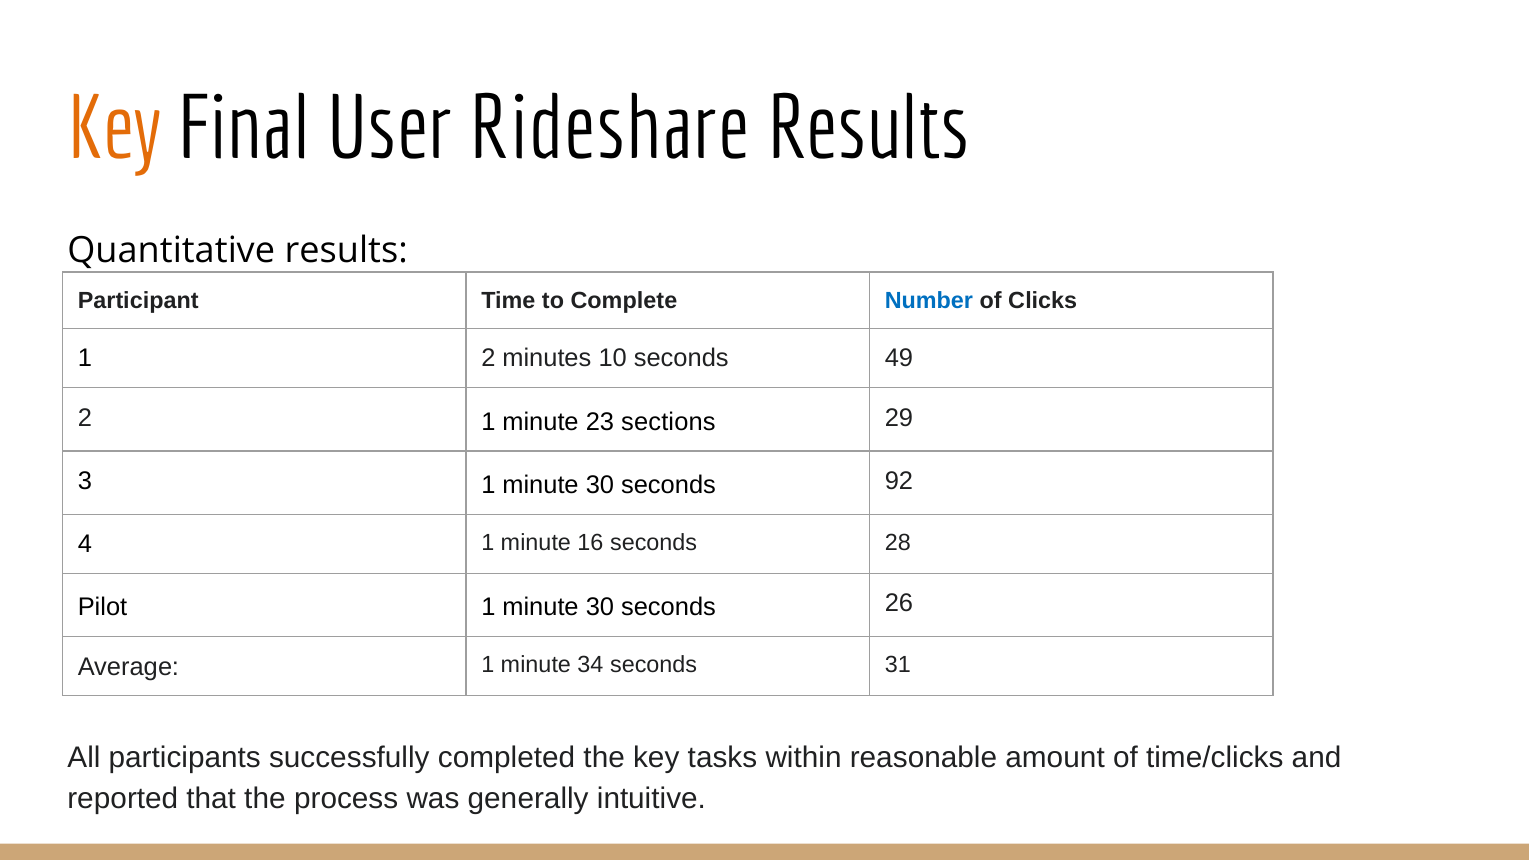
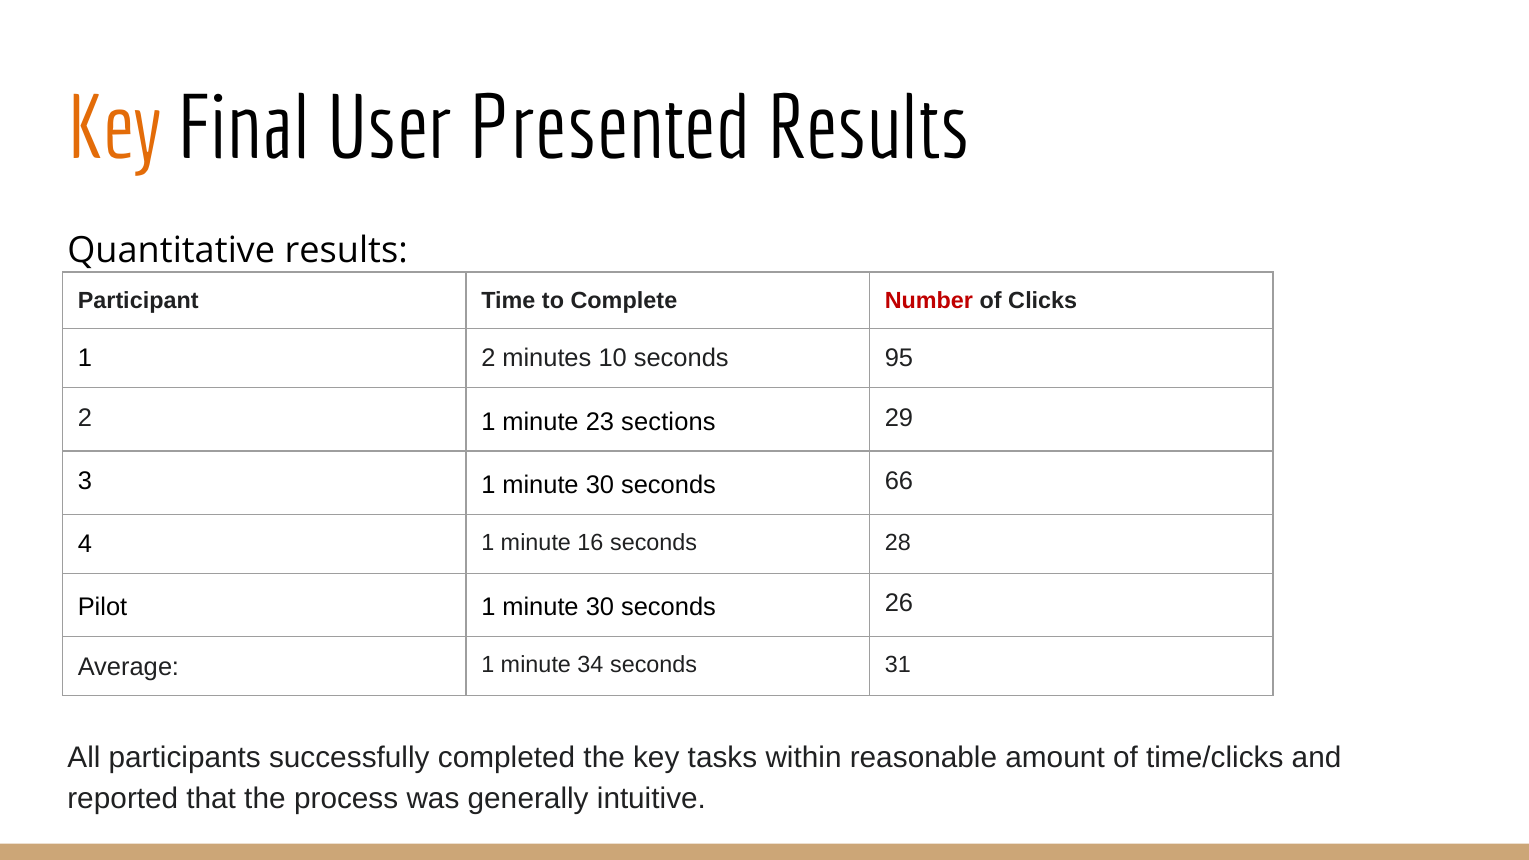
Rideshare: Rideshare -> Presented (610, 129)
Number colour: blue -> red (929, 301)
49: 49 -> 95 (899, 359)
92: 92 -> 66 (899, 481)
